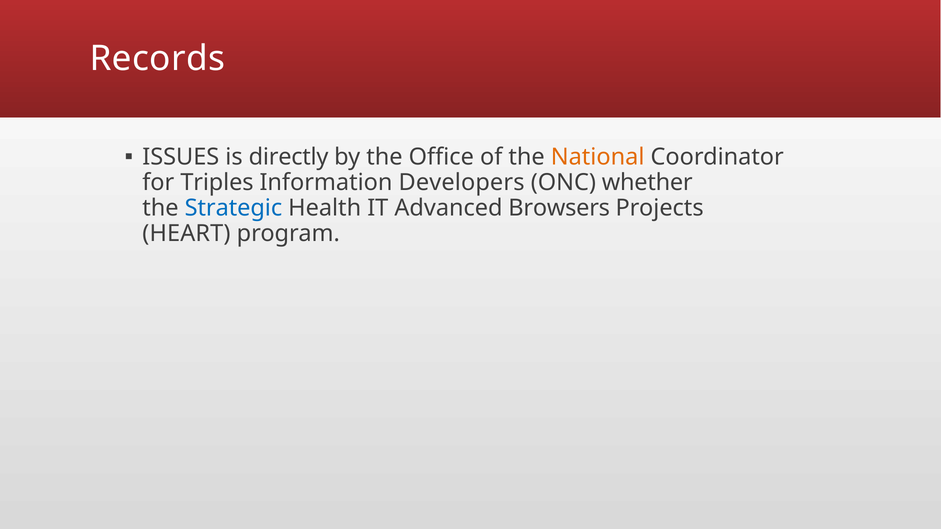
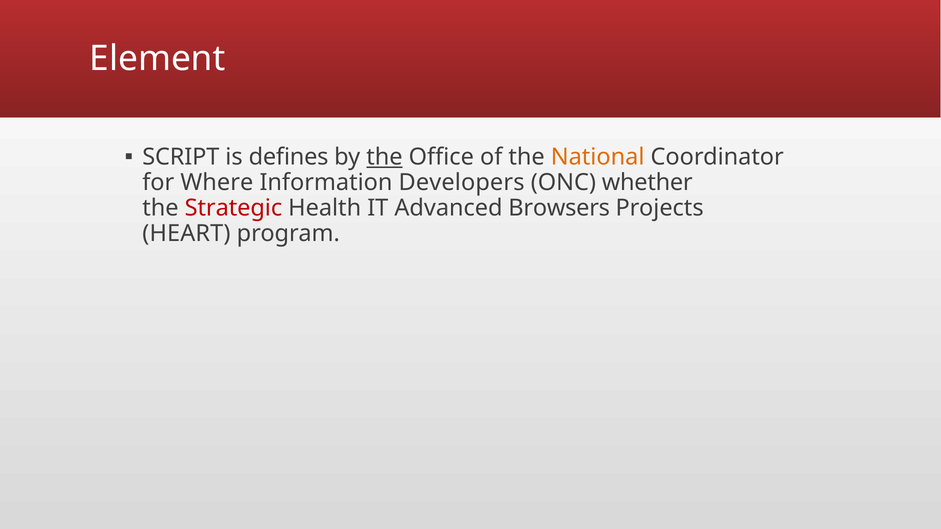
Records: Records -> Element (157, 59)
ISSUES: ISSUES -> SCRIPT (181, 157)
directly: directly -> deﬁnes (289, 157)
the underline: none -> present (384, 157)
Triples: Triples -> Where (217, 183)
Strategic colour: blue -> red (233, 208)
